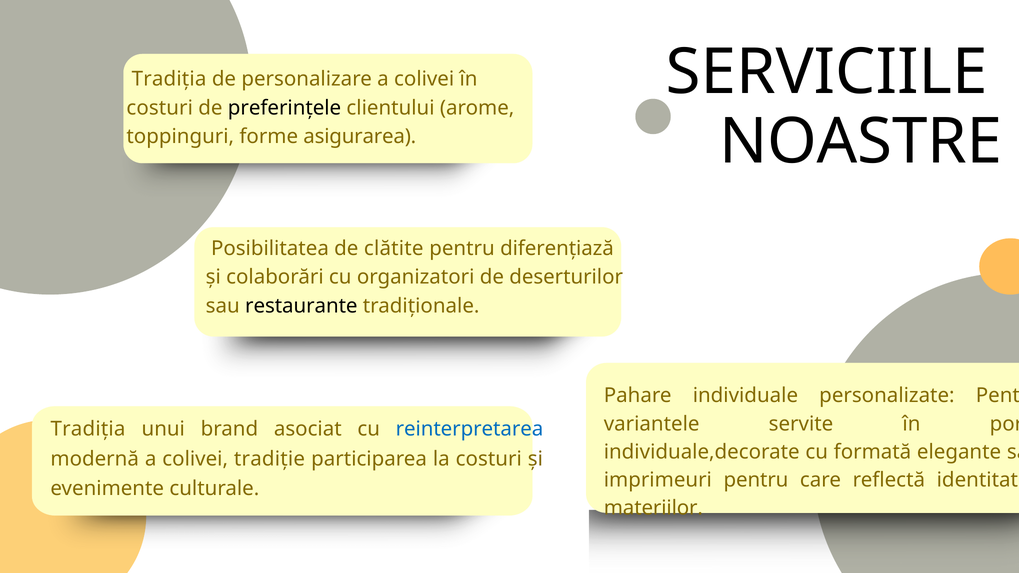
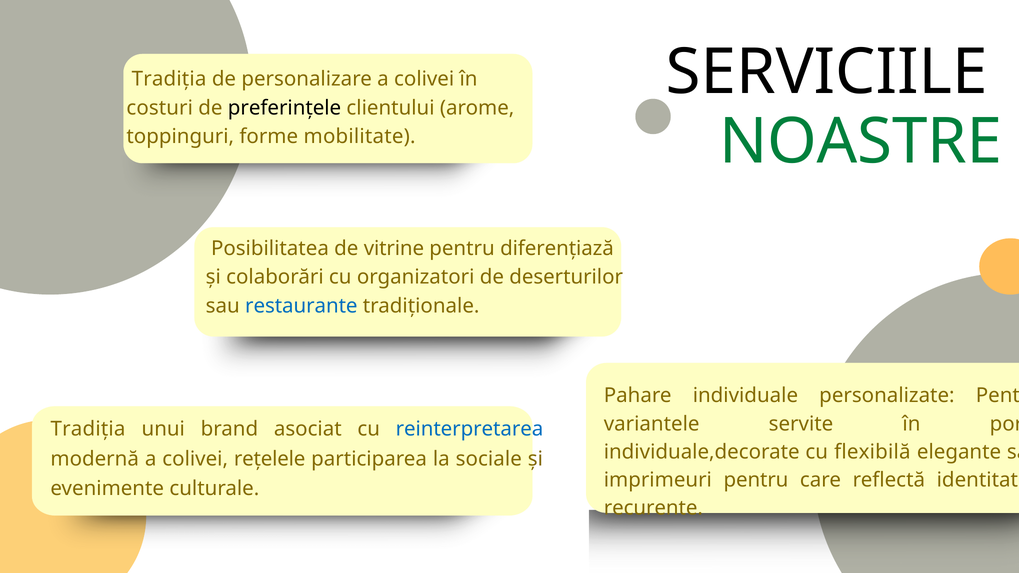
NOASTRE colour: black -> green (861, 142)
asigurarea: asigurarea -> mobilitate (360, 137)
clătite: clătite -> vitrine (394, 248)
restaurante colour: black -> blue (301, 306)
formată: formată -> flexibilă (872, 452)
tradiție: tradiție -> rețelele (270, 459)
la costuri: costuri -> sociale (489, 459)
materiilor: materiilor -> recurente (653, 508)
